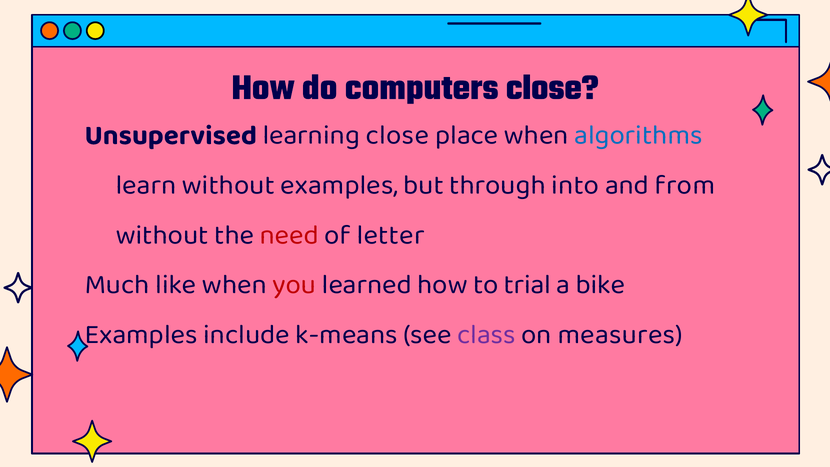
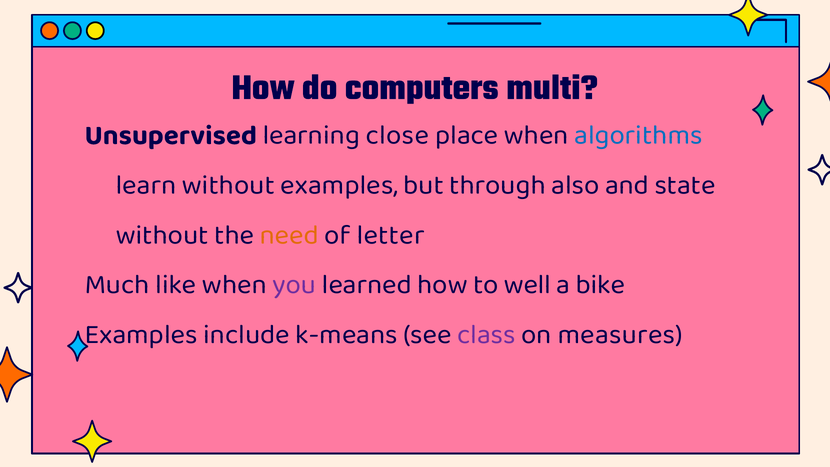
computers close: close -> multi (552, 87)
into: into -> also (575, 185)
from: from -> state (685, 185)
need colour: red -> orange (289, 234)
you colour: red -> purple (294, 284)
trial: trial -> well (527, 284)
